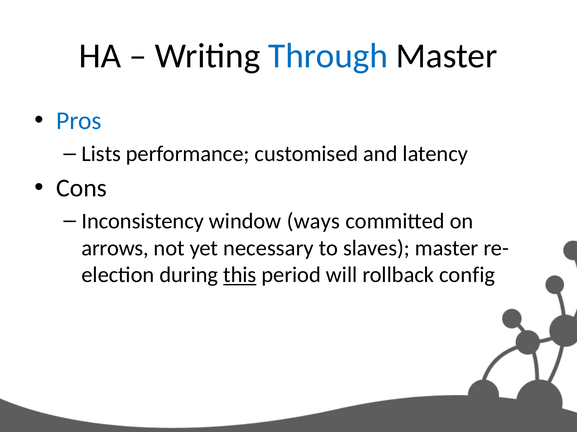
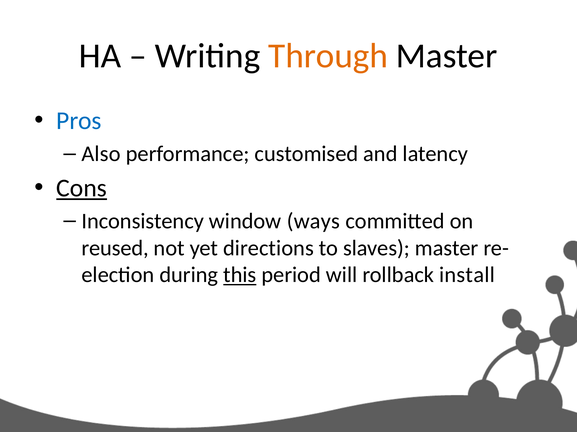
Through colour: blue -> orange (328, 56)
Lists: Lists -> Also (101, 154)
Cons underline: none -> present (82, 188)
arrows: arrows -> reused (115, 248)
necessary: necessary -> directions (268, 248)
config: config -> install (467, 275)
